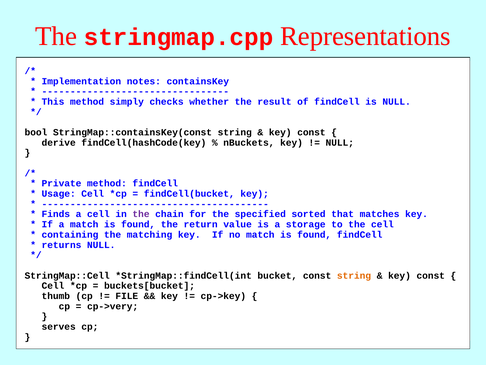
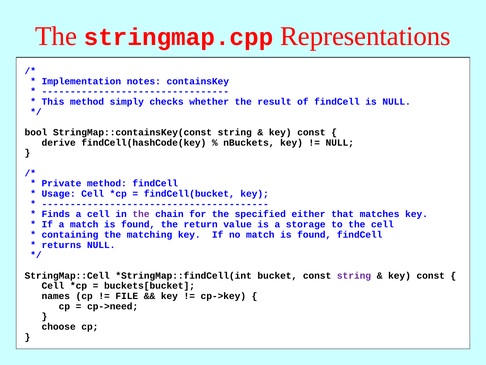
sorted: sorted -> either (309, 214)
string colour: orange -> purple (354, 275)
thumb: thumb -> names (56, 296)
cp->very: cp->very -> cp->need (113, 306)
serves: serves -> choose (59, 326)
